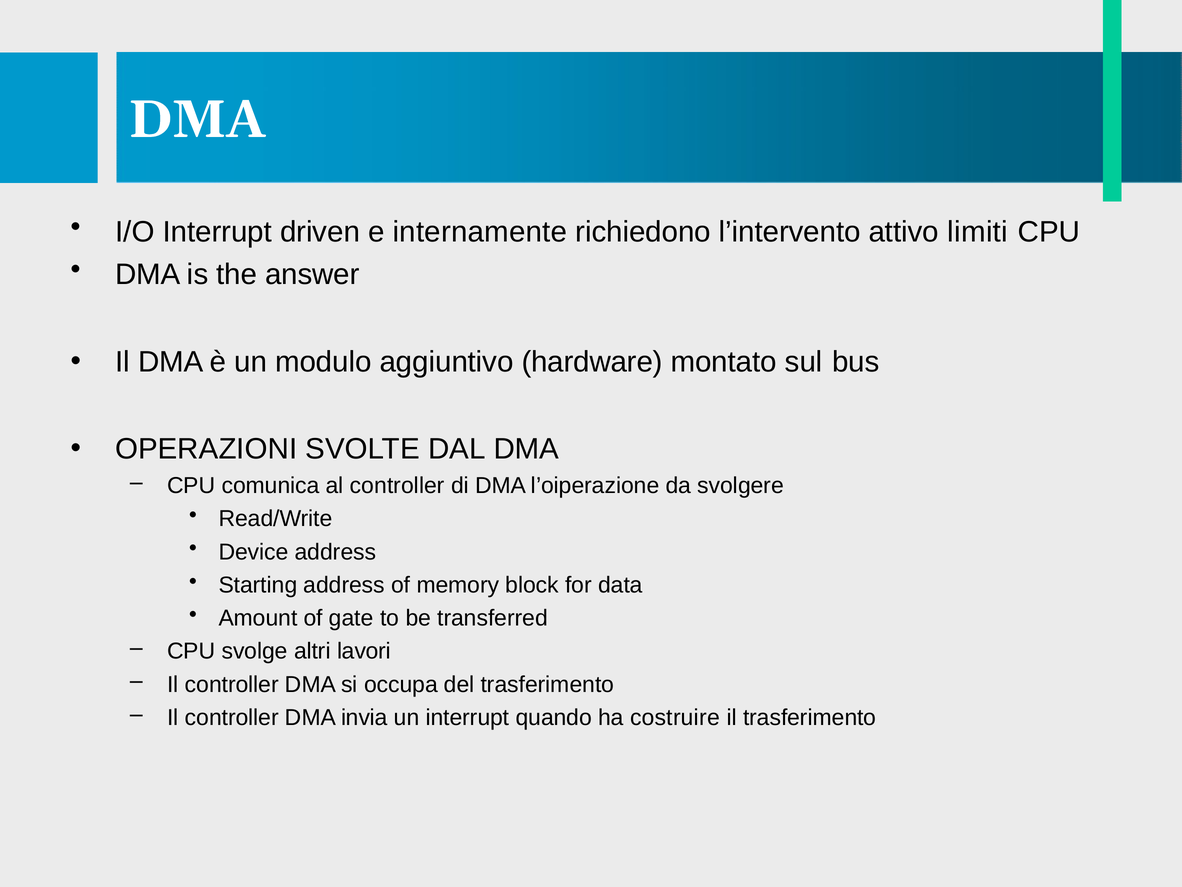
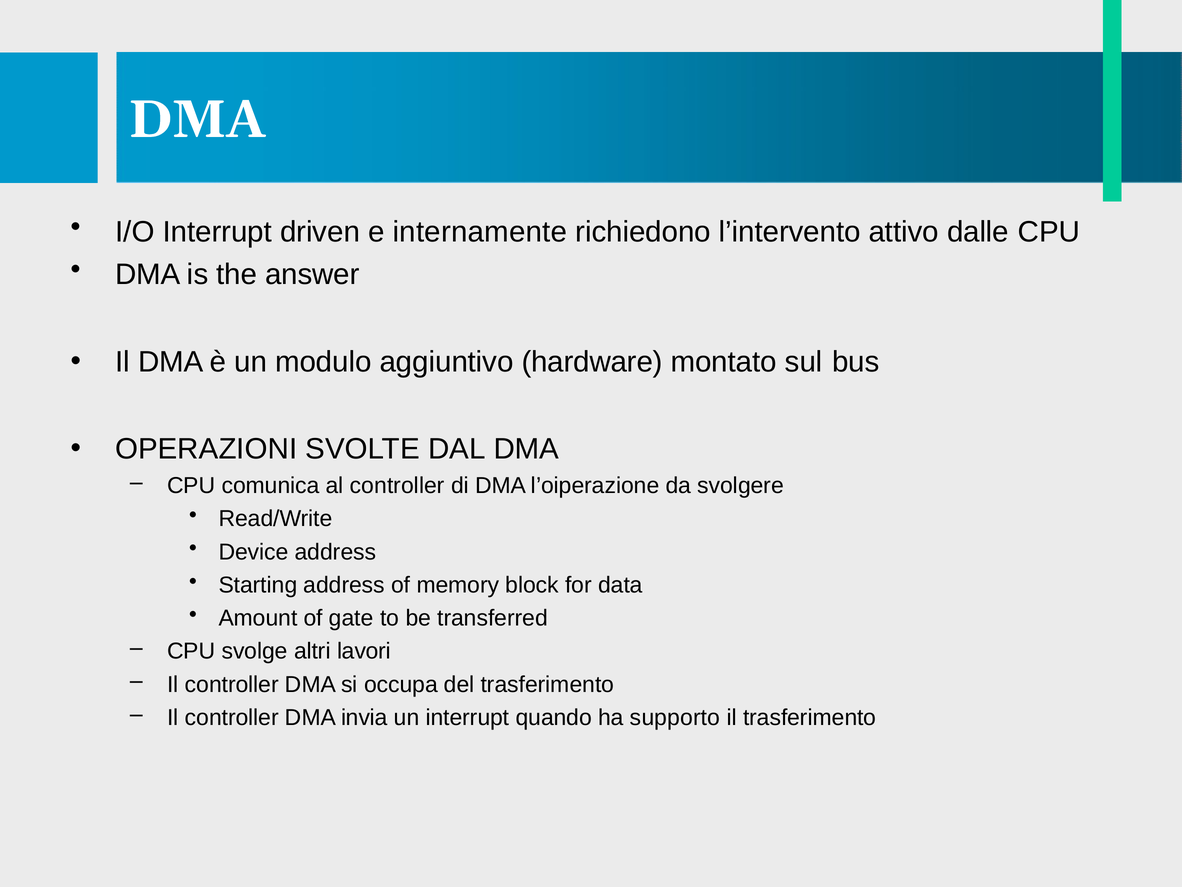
limiti: limiti -> dalle (978, 232)
costruire: costruire -> supporto (675, 717)
